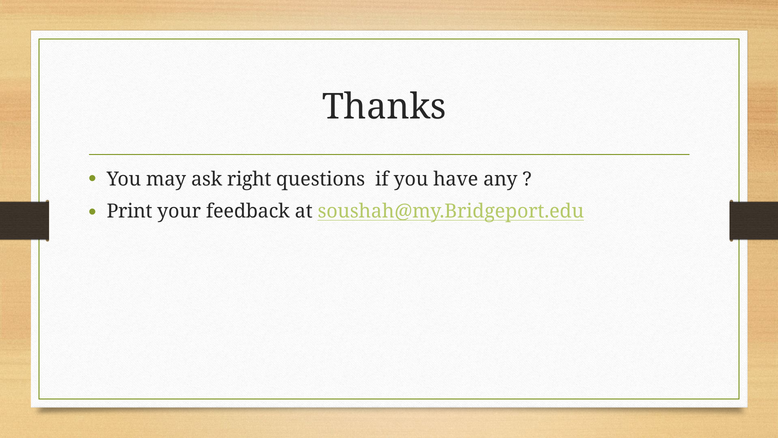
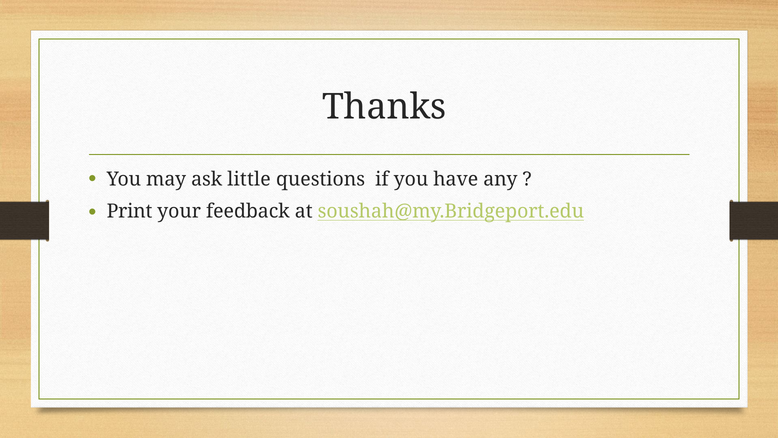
right: right -> little (249, 179)
